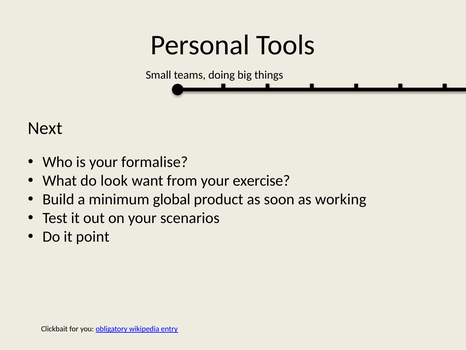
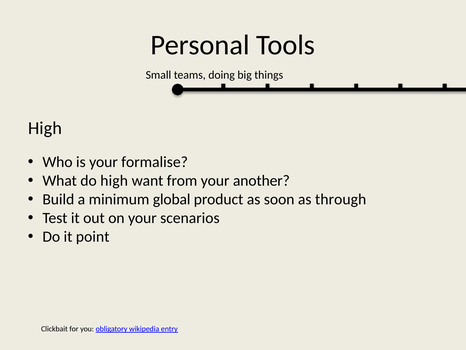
Next: Next -> High (45, 128)
do look: look -> high (114, 181)
exercise: exercise -> another (261, 181)
working: working -> through (341, 199)
